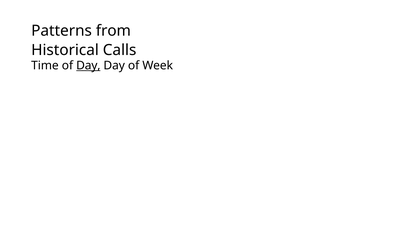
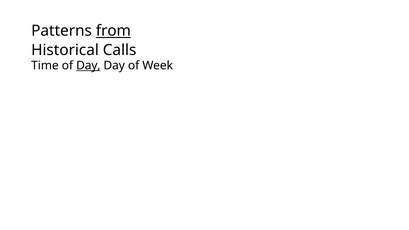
from underline: none -> present (113, 31)
